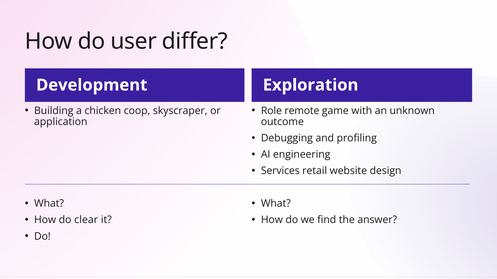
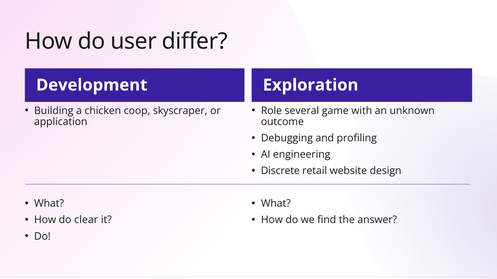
remote: remote -> several (302, 111)
Services: Services -> Discrete (280, 171)
